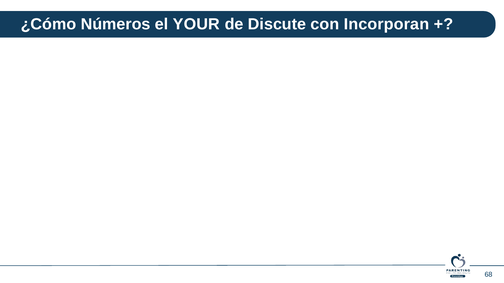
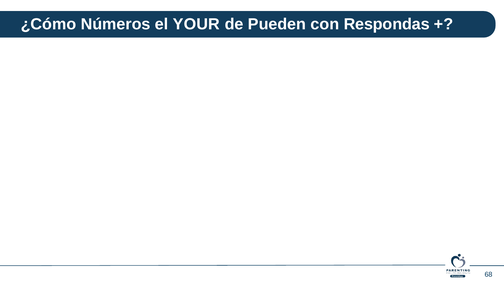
Discute: Discute -> Pueden (277, 24)
Incorporan: Incorporan -> Respondas (387, 24)
